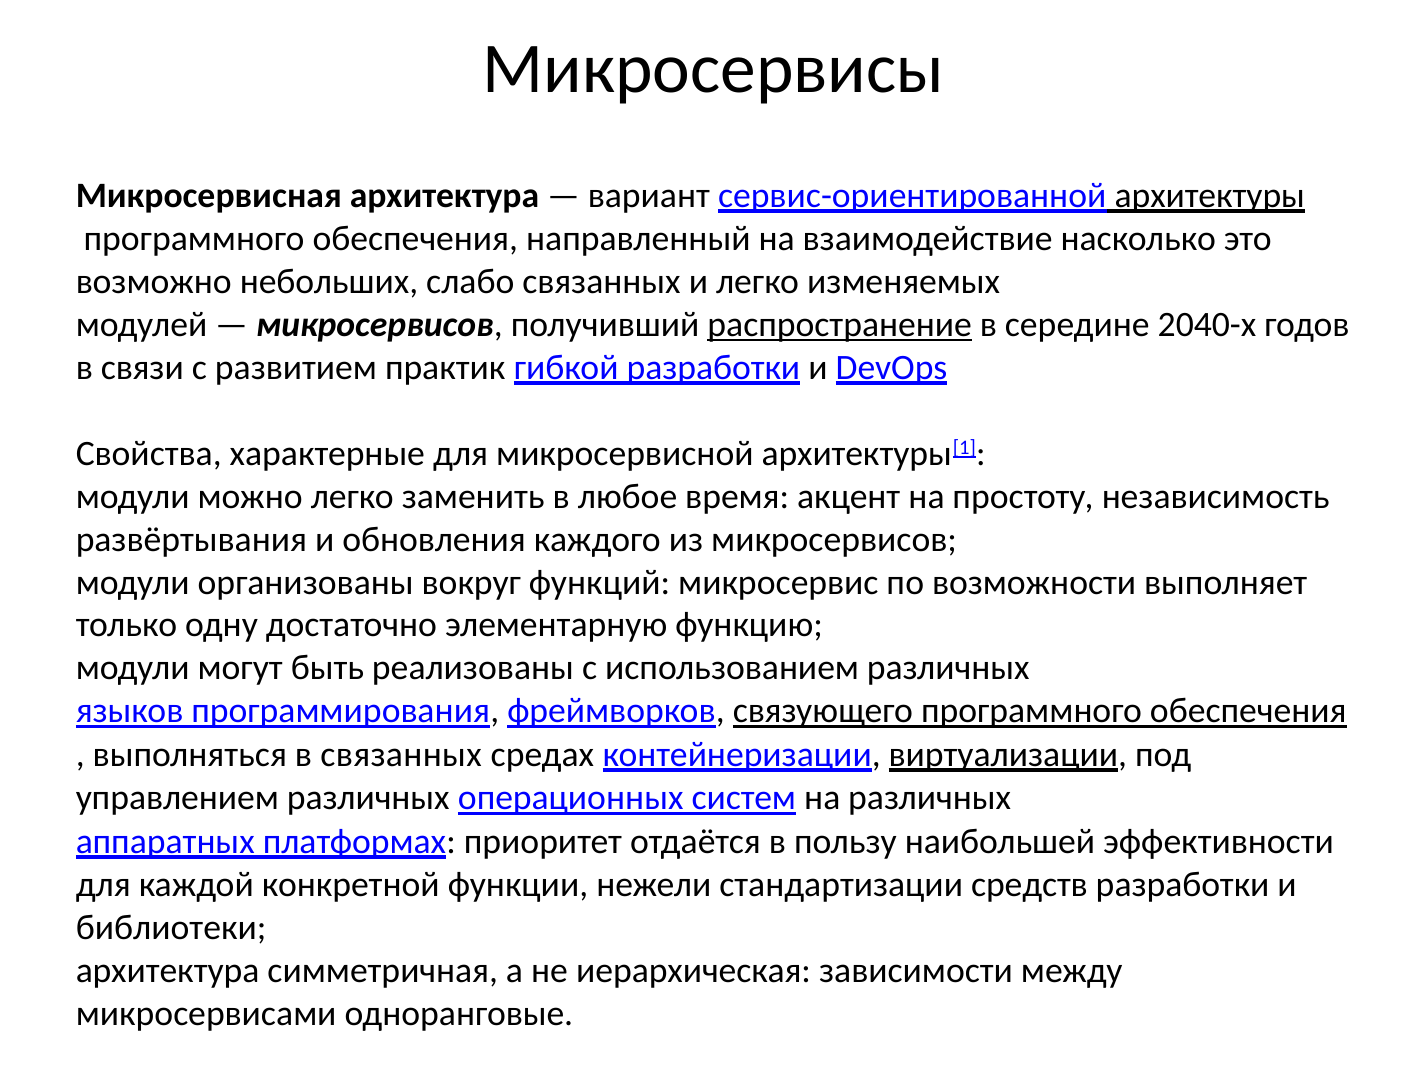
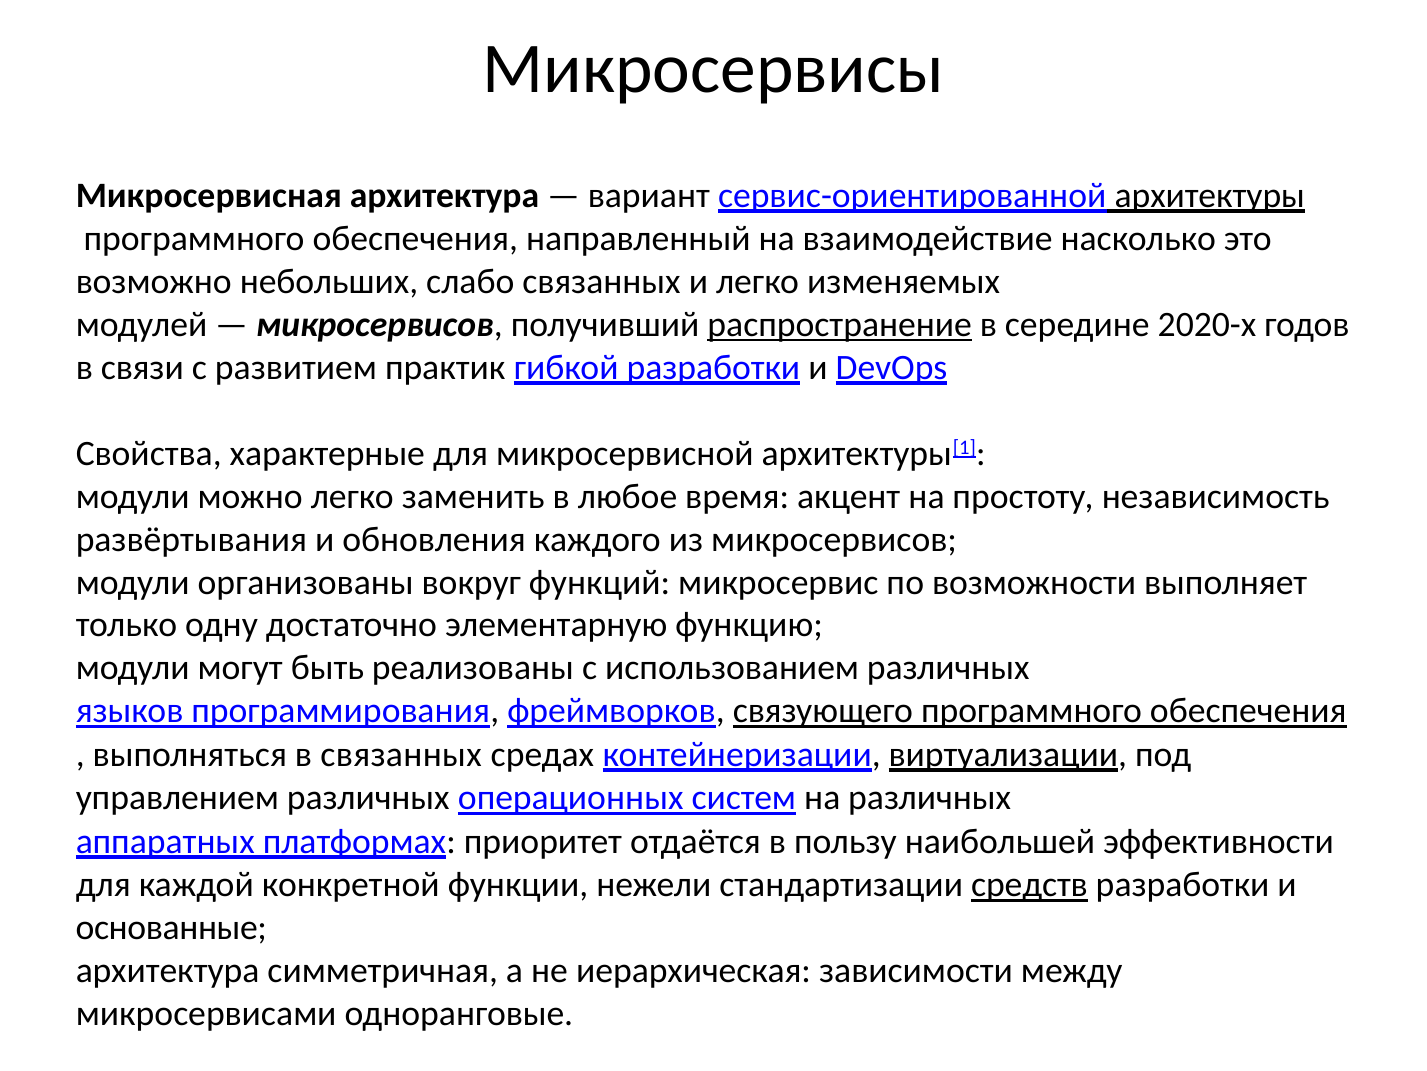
2040-х: 2040-х -> 2020-х (1207, 324)
средств underline: none -> present (1030, 884)
библиотеки: библиотеки -> основанные (171, 927)
